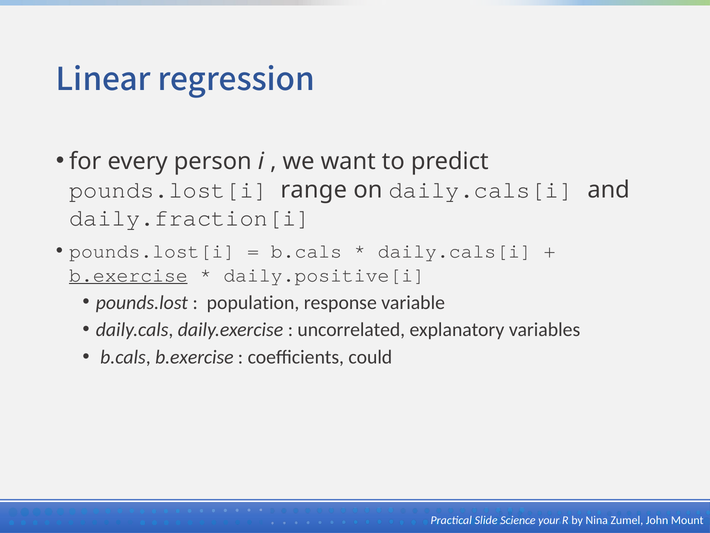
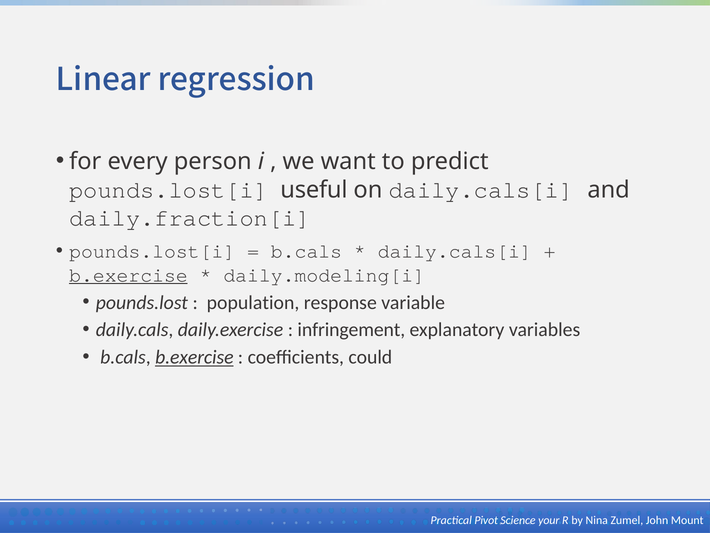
range: range -> useful (314, 190)
daily.positive[i: daily.positive[i -> daily.modeling[i (324, 275)
uncorrelated: uncorrelated -> infringement (351, 330)
b.exercise underline: none -> present (194, 357)
Slide: Slide -> Pivot (486, 520)
